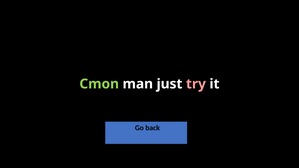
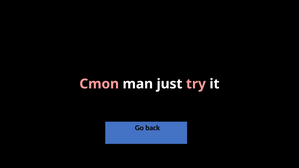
Cmon colour: light green -> pink (99, 84)
